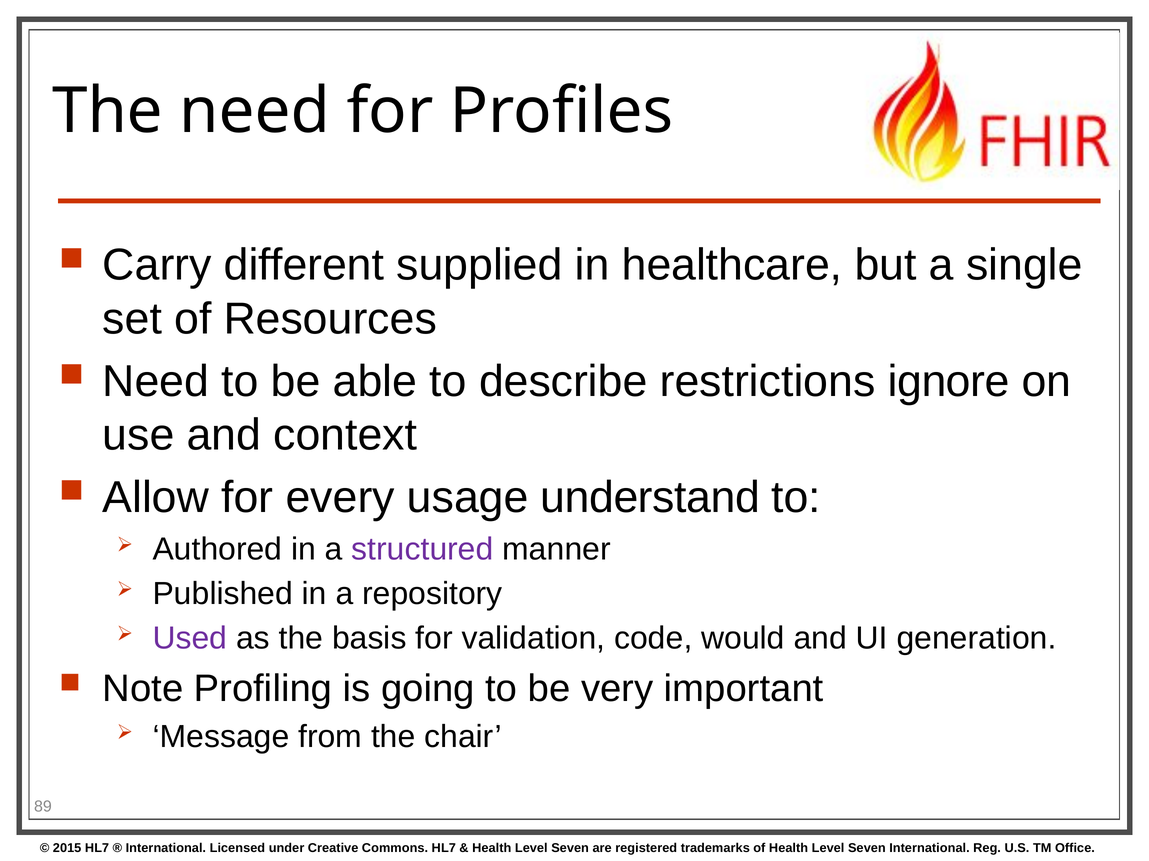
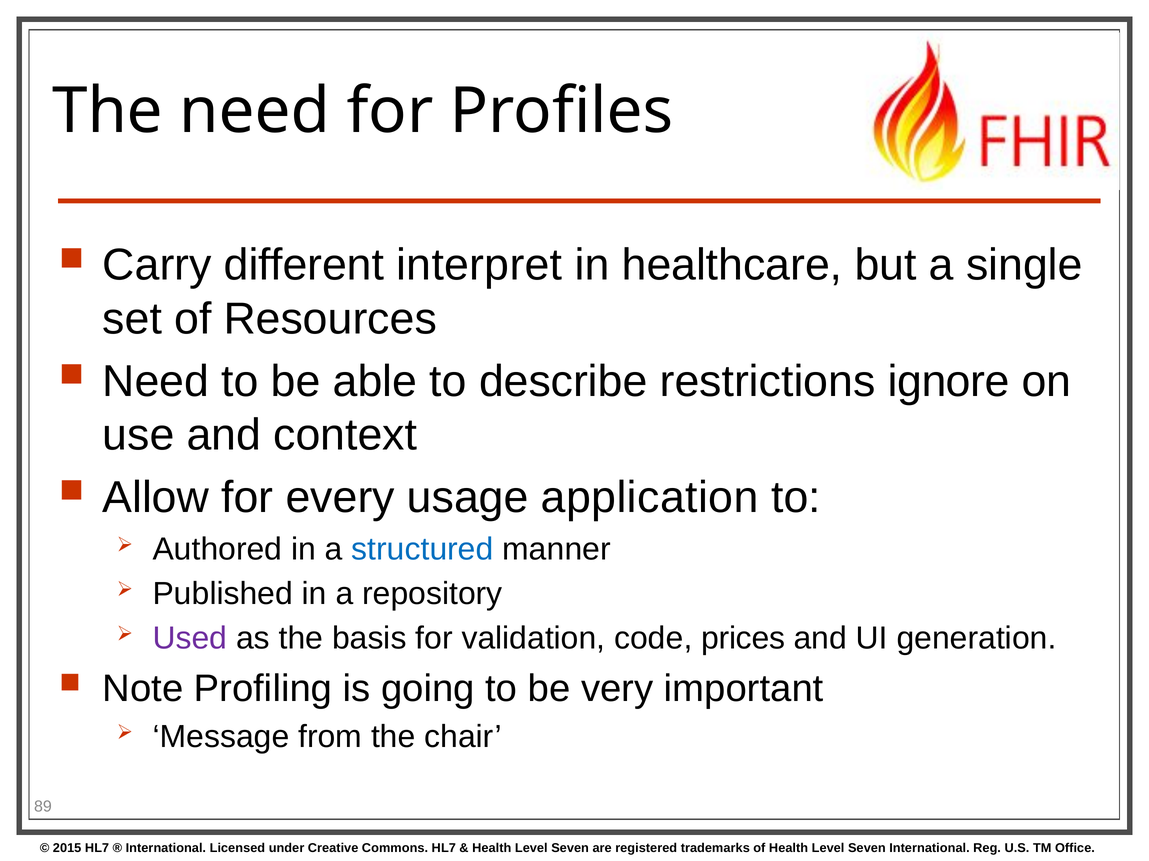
supplied: supplied -> interpret (479, 265)
understand: understand -> application (650, 498)
structured colour: purple -> blue (422, 549)
would: would -> prices (743, 639)
